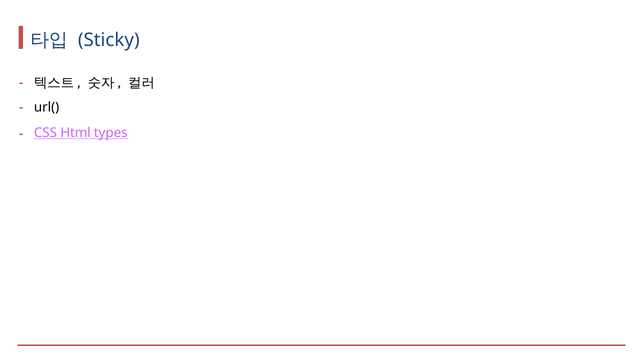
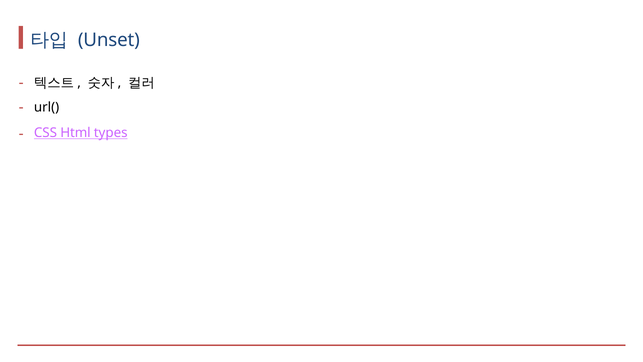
Sticky: Sticky -> Unset (109, 40)
